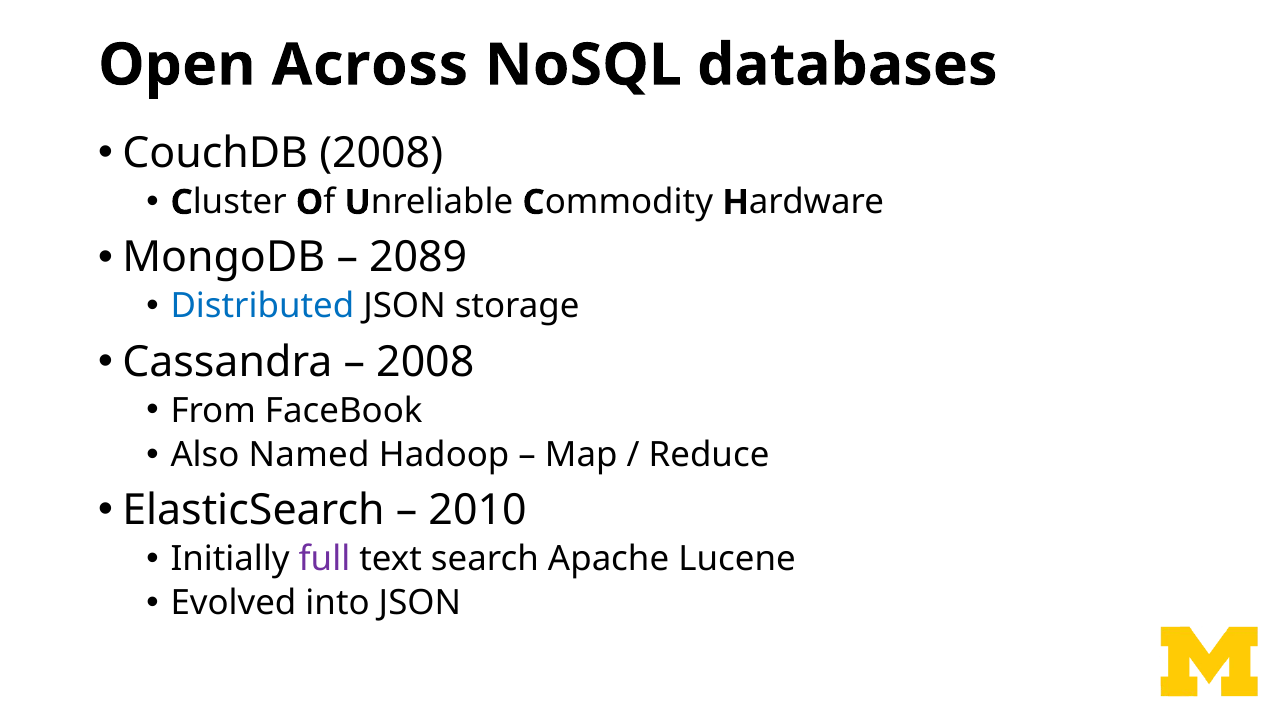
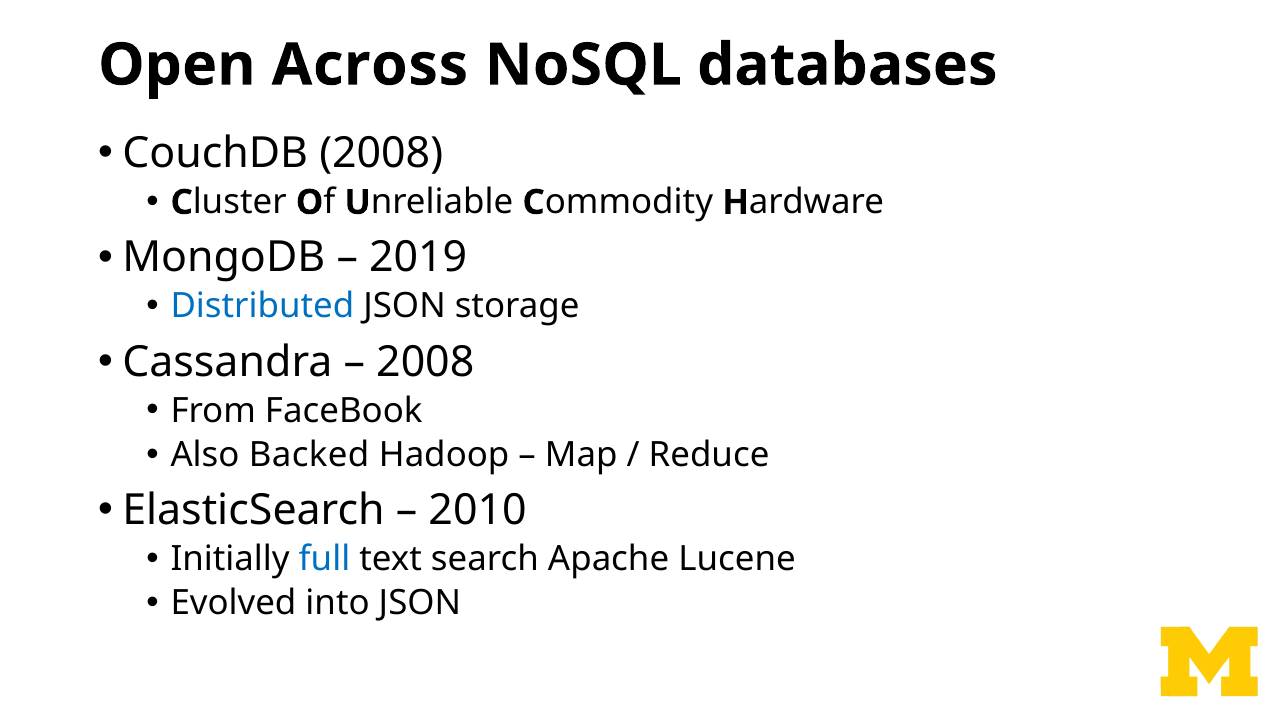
2089: 2089 -> 2019 (418, 258)
Named: Named -> Backed (309, 455)
full colour: purple -> blue (324, 559)
